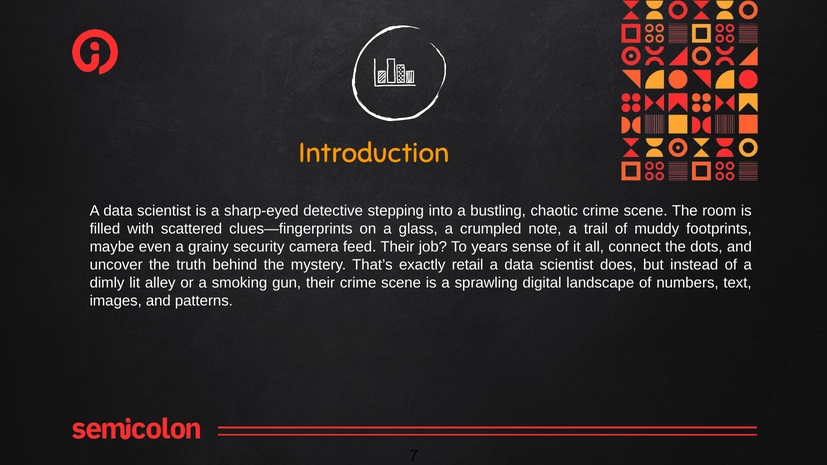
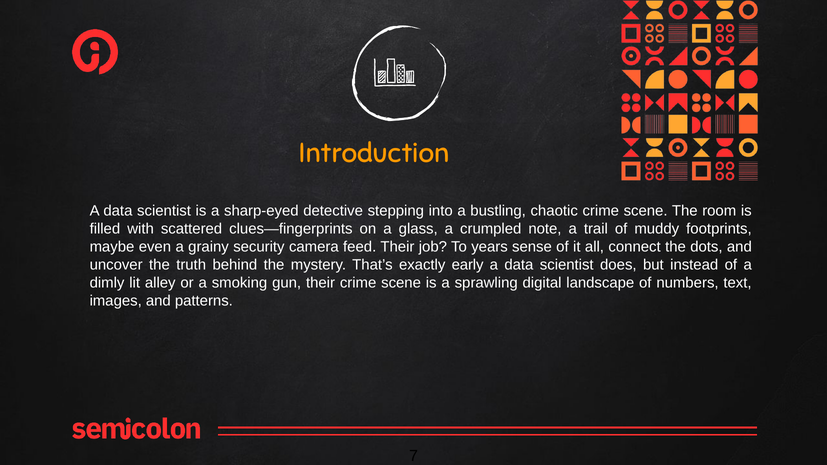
retail: retail -> early (468, 265)
